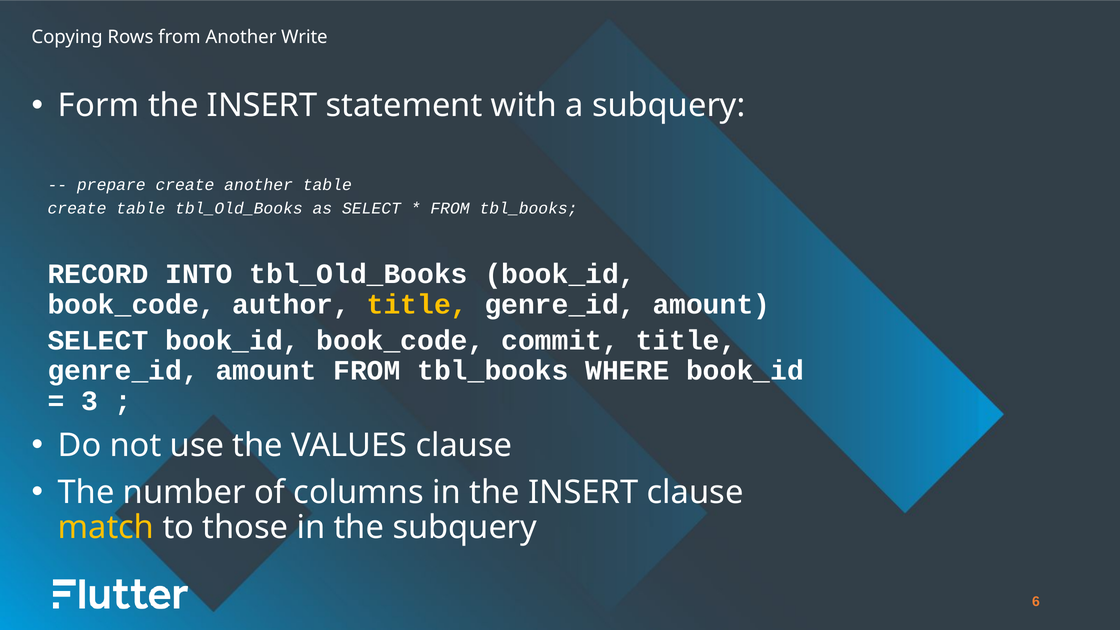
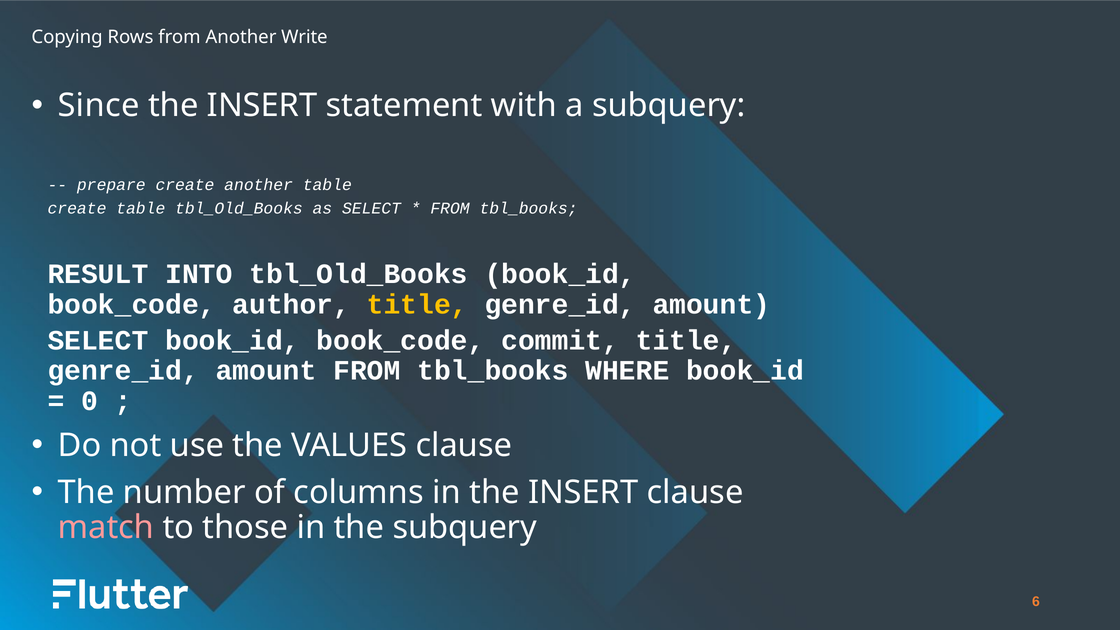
Form: Form -> Since (99, 106)
RECORD: RECORD -> RESULT (98, 274)
3: 3 -> 0 (90, 401)
match colour: yellow -> pink (106, 528)
